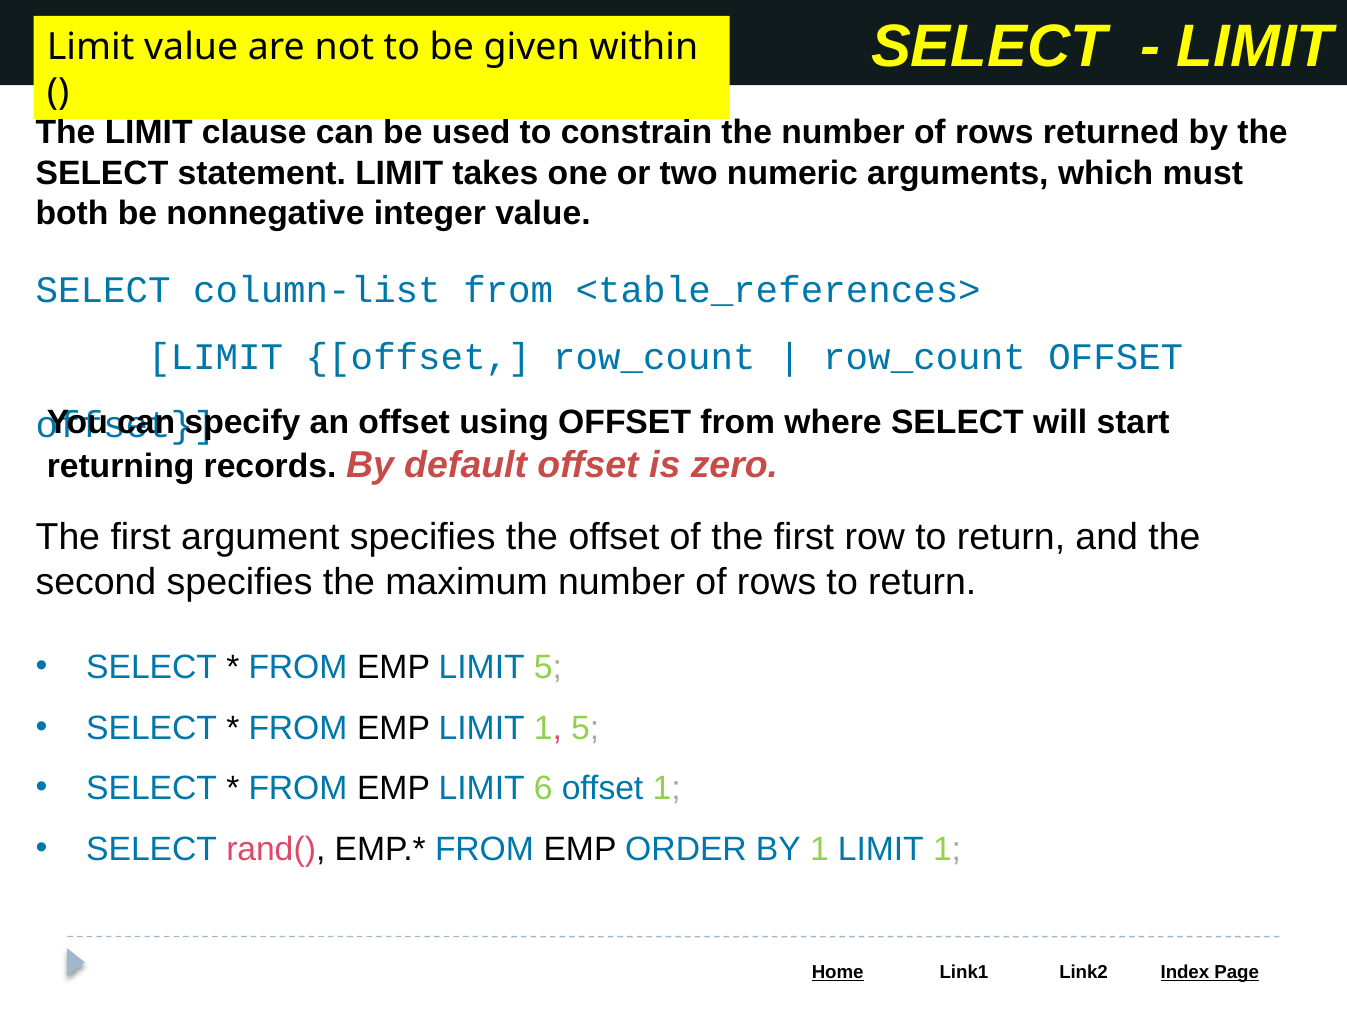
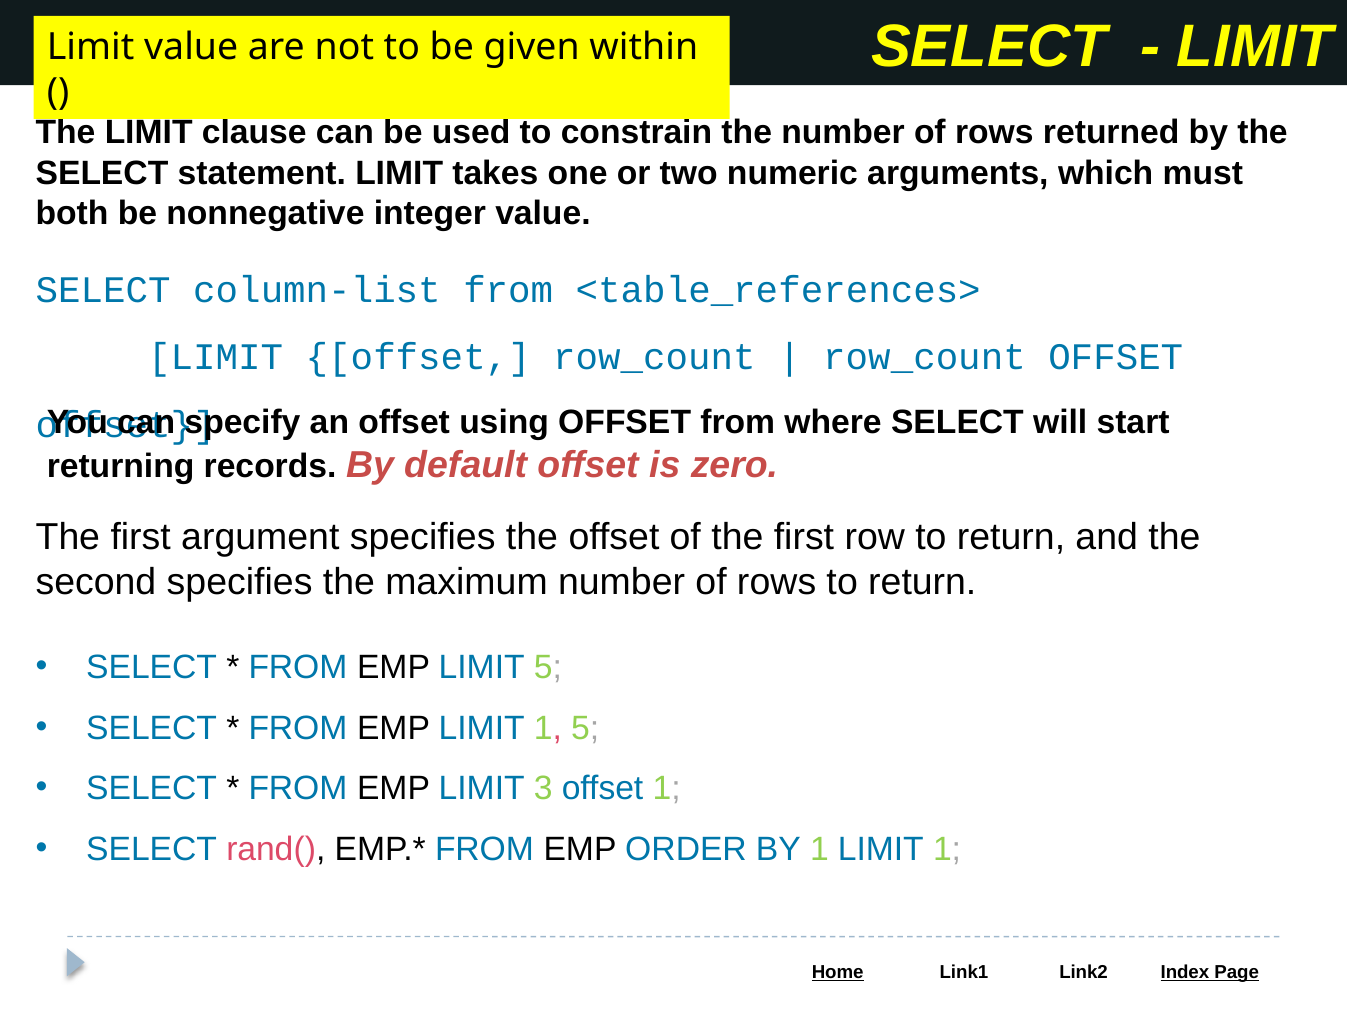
6: 6 -> 3 (543, 788)
